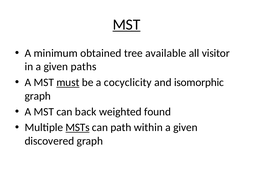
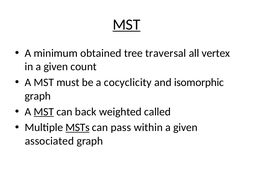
available: available -> traversal (166, 53)
visitor: visitor -> vertex (216, 53)
paths: paths -> count (84, 67)
must underline: present -> none (68, 82)
MST underline: none -> present (44, 112)
found: found -> called (157, 112)
path: path -> pass (121, 127)
discovered: discovered -> associated (49, 141)
